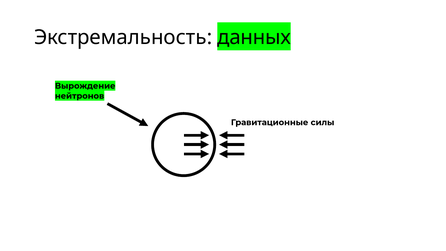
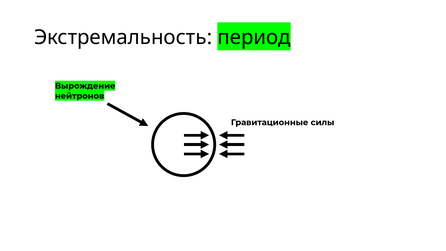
данных: данных -> период (254, 37)
